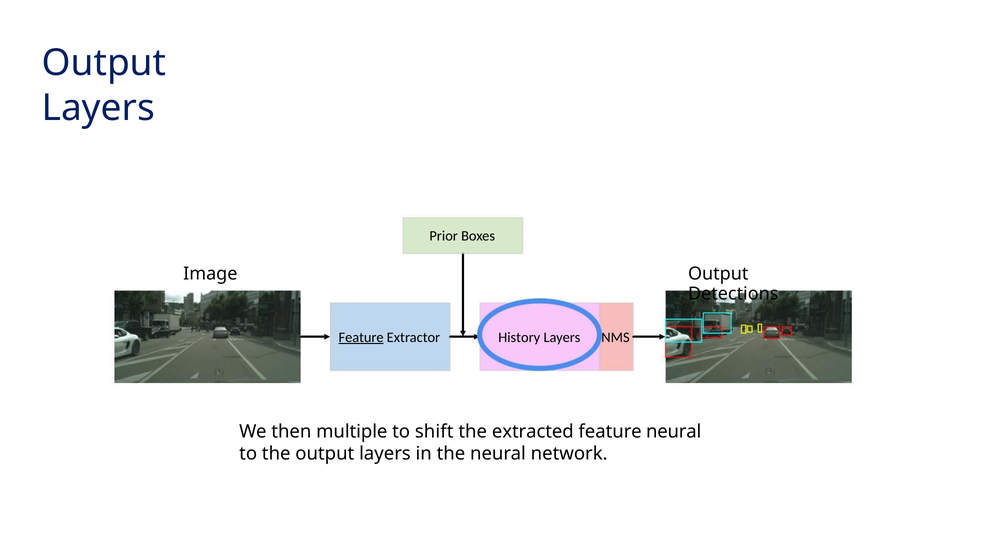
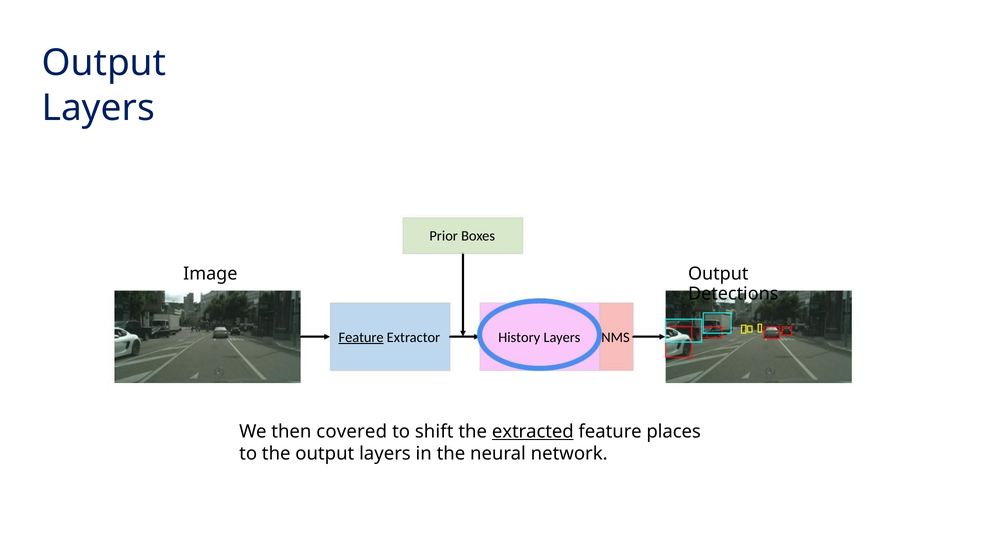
multiple: multiple -> covered (352, 431)
extracted underline: none -> present (533, 431)
feature neural: neural -> places (674, 431)
